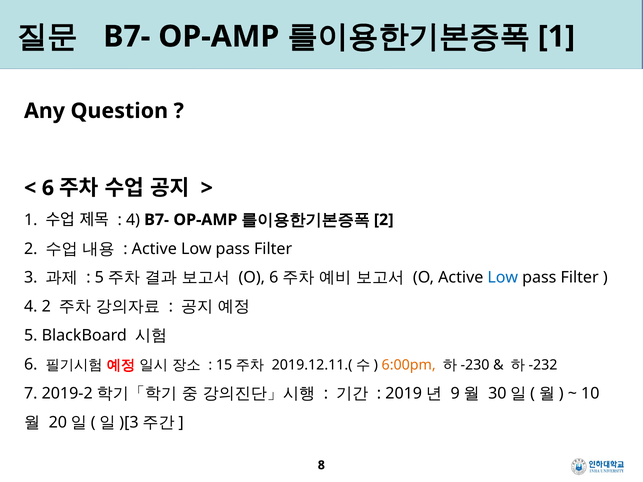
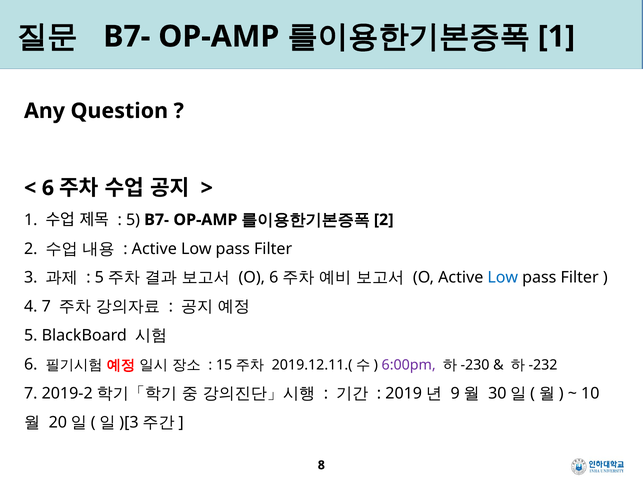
4: 4 -> 5 (133, 220)
4 2: 2 -> 7 (46, 307)
6:00pm colour: orange -> purple (409, 365)
